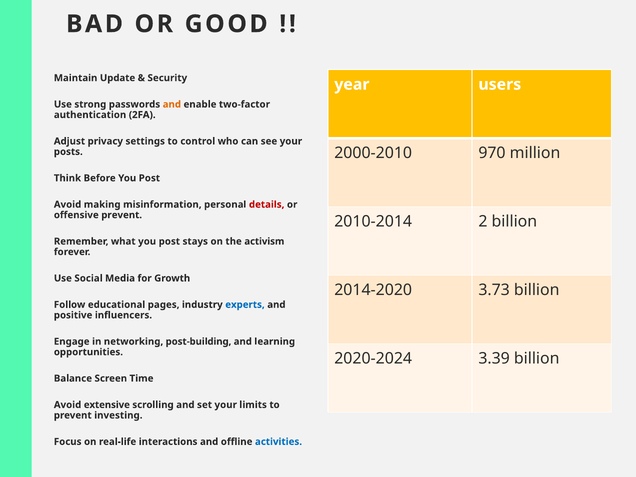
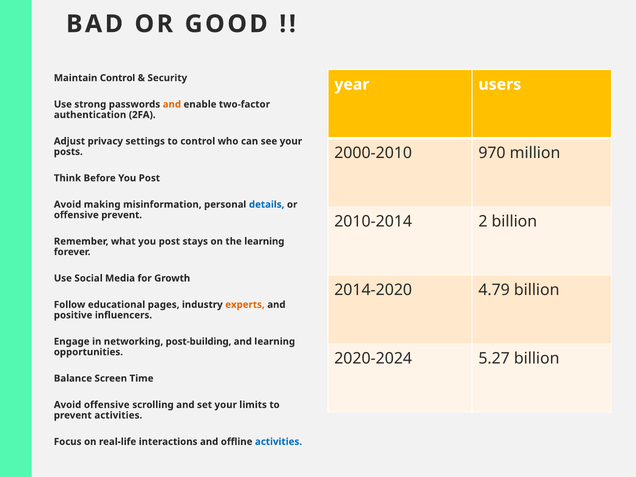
Maintain Update: Update -> Control (118, 78)
details colour: red -> blue (267, 204)
the activism: activism -> learning (264, 241)
3.73: 3.73 -> 4.79 (494, 290)
experts colour: blue -> orange (245, 305)
3.39: 3.39 -> 5.27 (494, 359)
Avoid extensive: extensive -> offensive (107, 405)
prevent investing: investing -> activities (118, 415)
